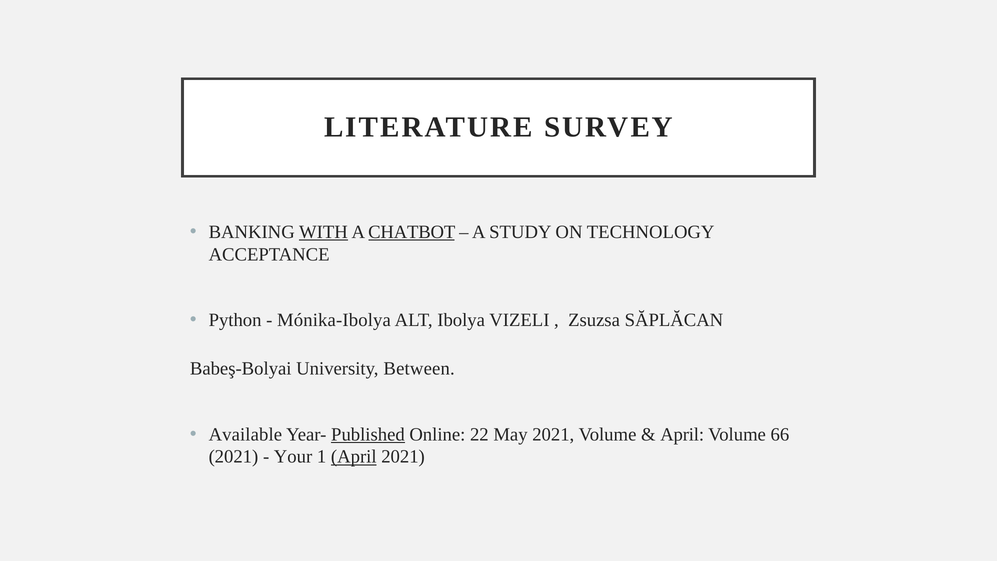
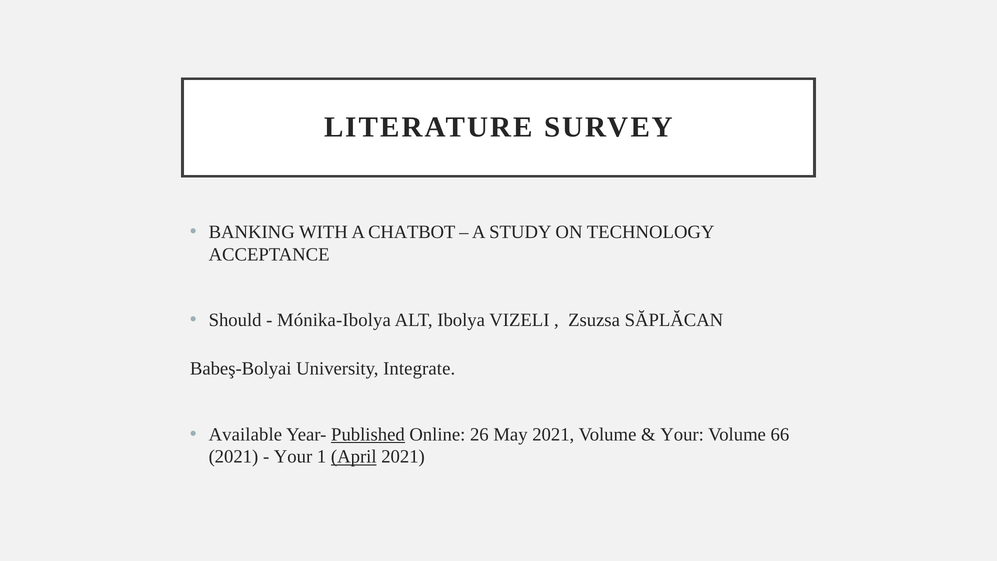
WITH underline: present -> none (323, 232)
CHATBOT underline: present -> none (412, 232)
Python: Python -> Should (235, 320)
Between: Between -> Integrate (419, 369)
22: 22 -> 26 (479, 434)
April: April -> Your (682, 434)
